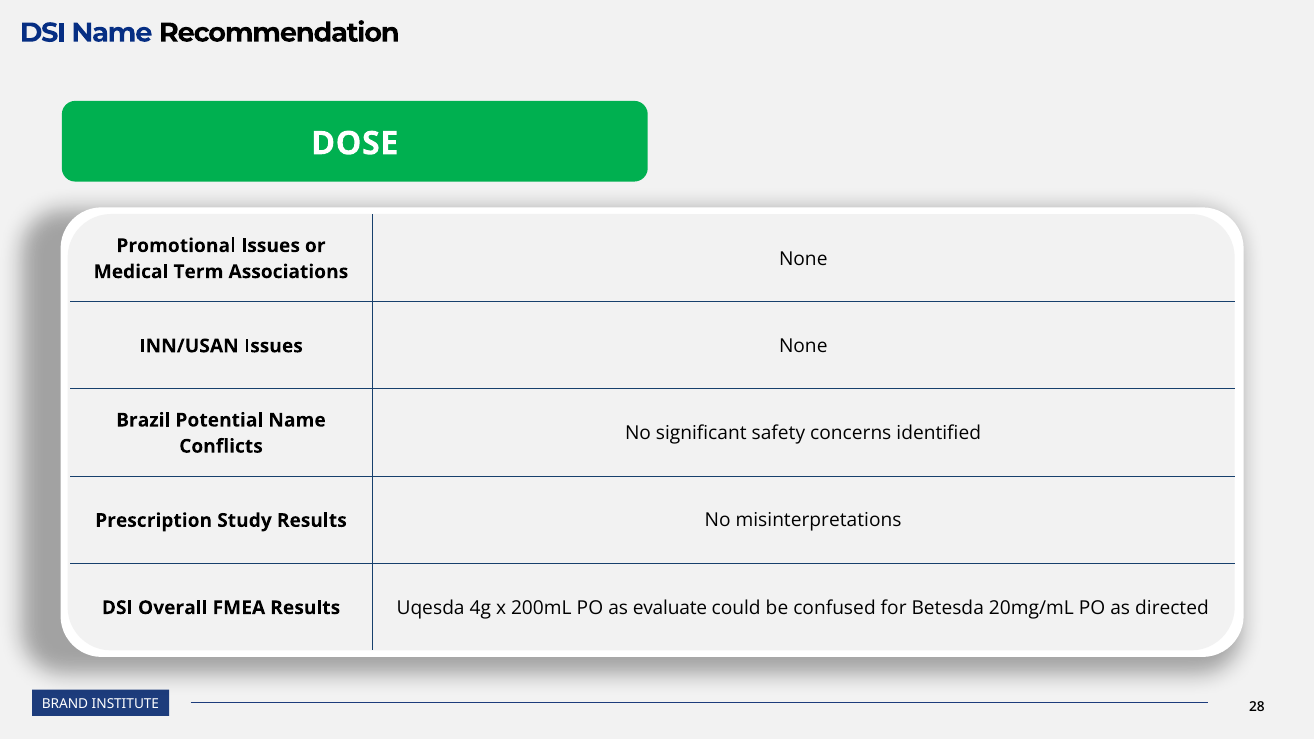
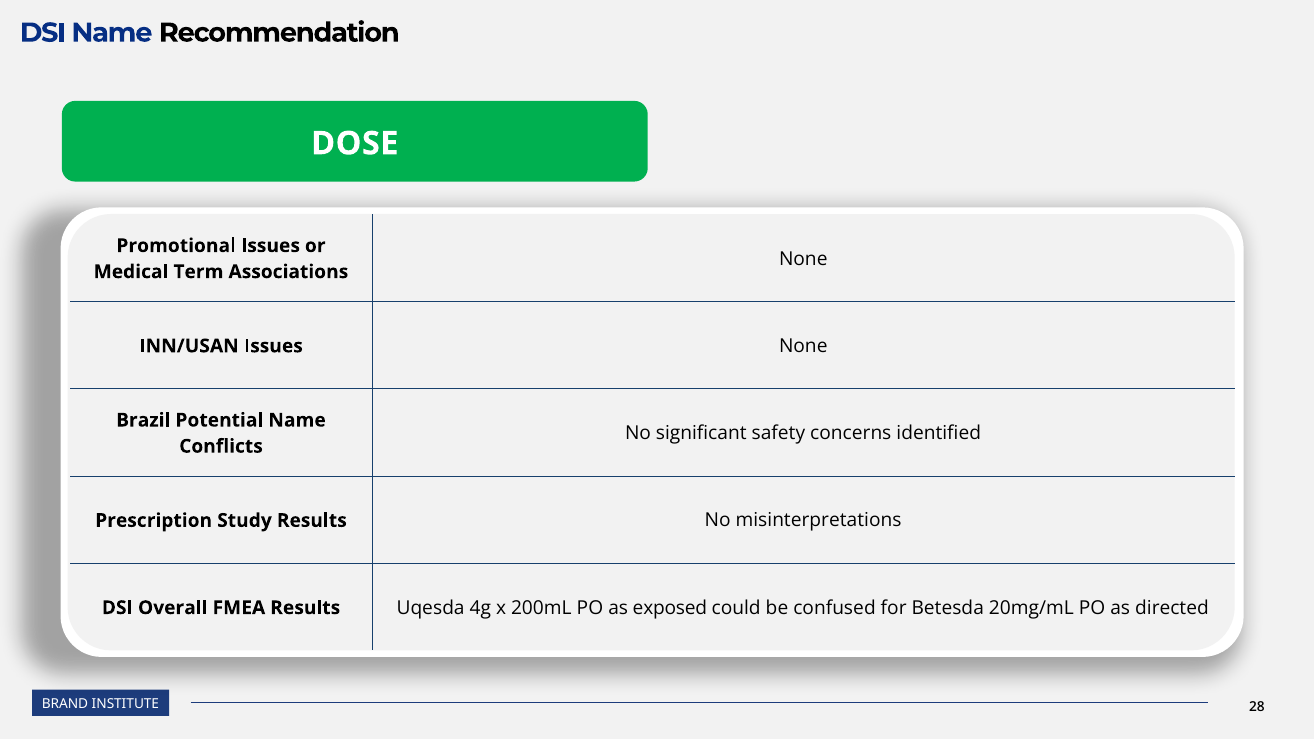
evaluate: evaluate -> exposed (670, 608)
